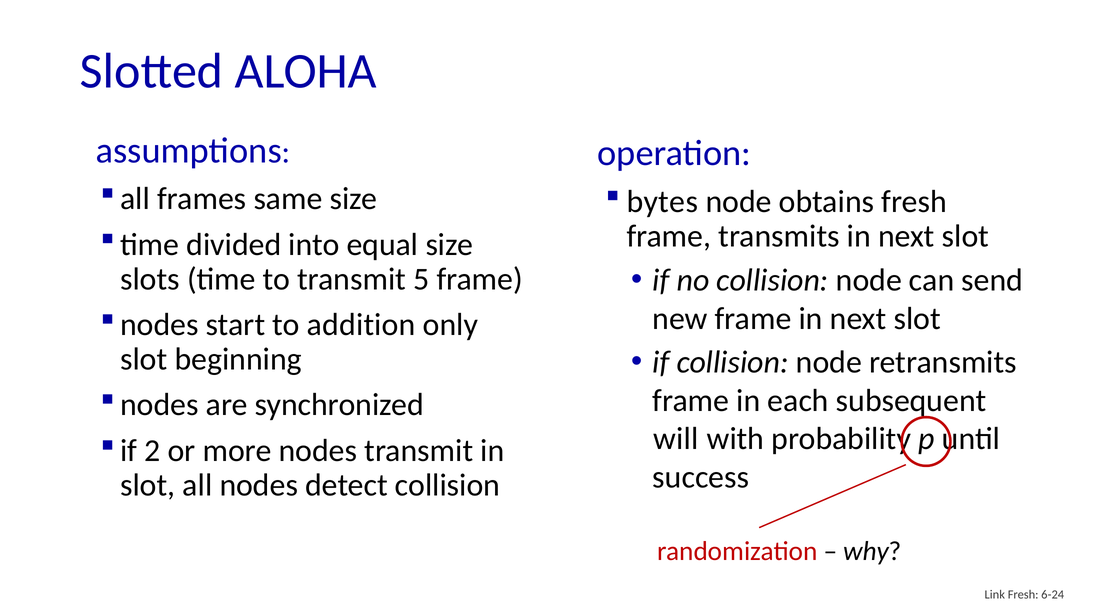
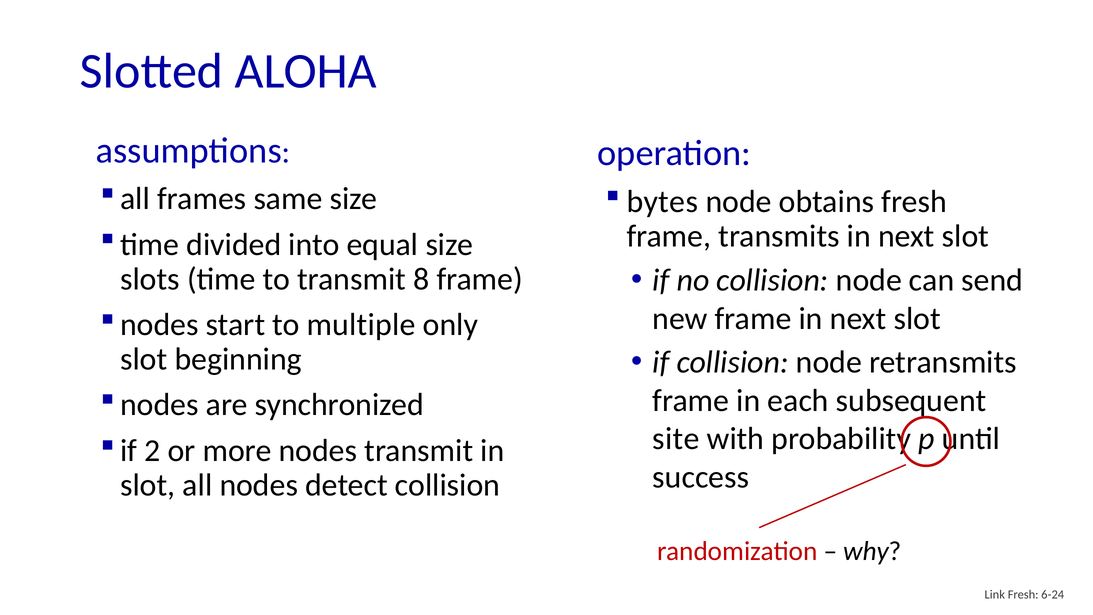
5: 5 -> 8 (421, 279)
addition: addition -> multiple (361, 325)
will: will -> site (676, 439)
